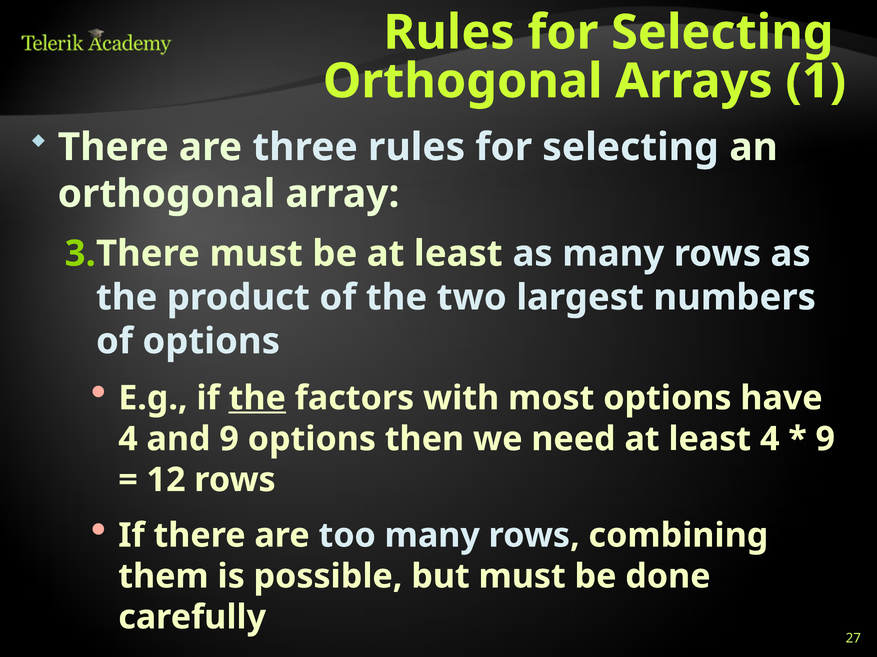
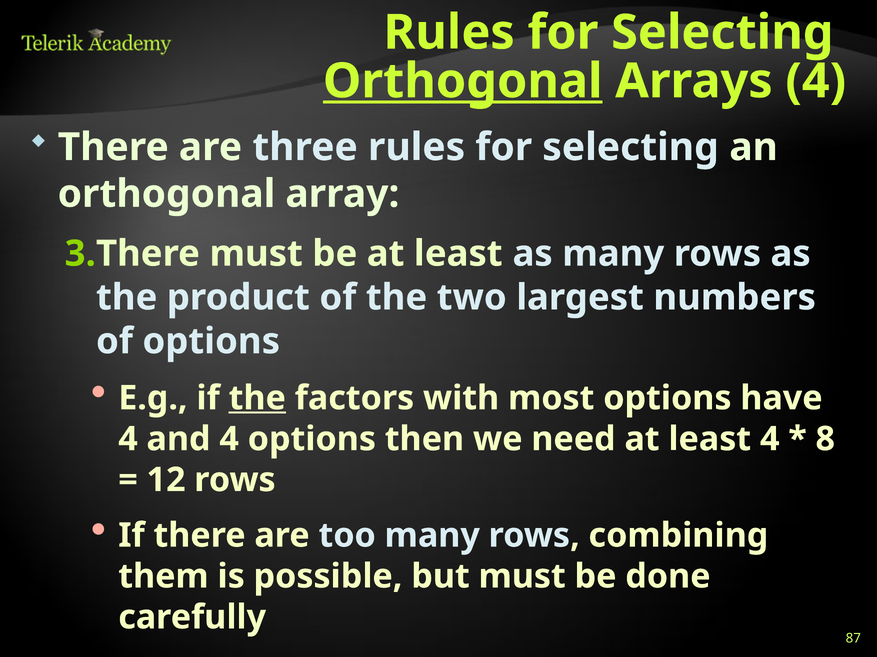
Orthogonal underline: none -> present (463, 81)
Arrays 1: 1 -> 4 (816, 81)
and 9: 9 -> 4 (229, 439)
9: 9 -> 8 (825, 439)
27: 27 -> 87 (853, 639)
